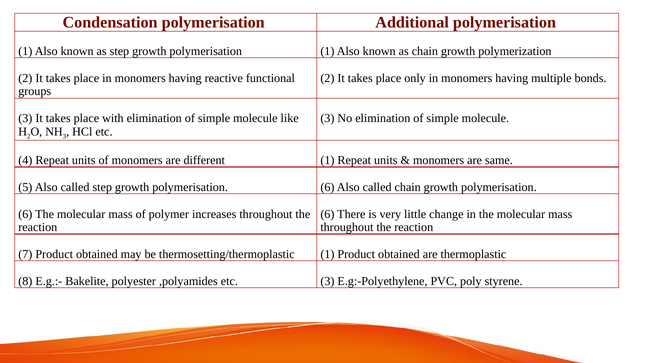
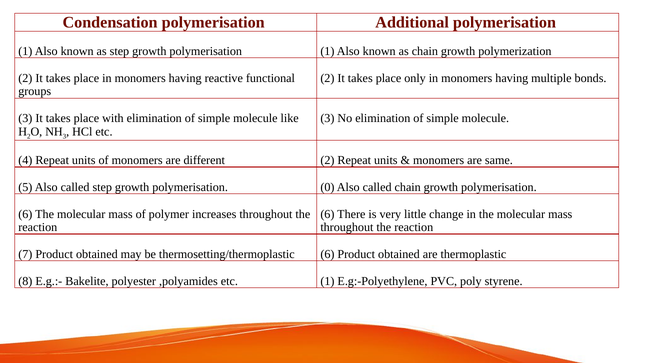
different 1: 1 -> 2 (327, 161)
step growth polymerisation 6: 6 -> 0 (327, 187)
thermosetting/thermoplastic 1: 1 -> 6 (327, 254)
,polyamides etc 3: 3 -> 1 (327, 281)
